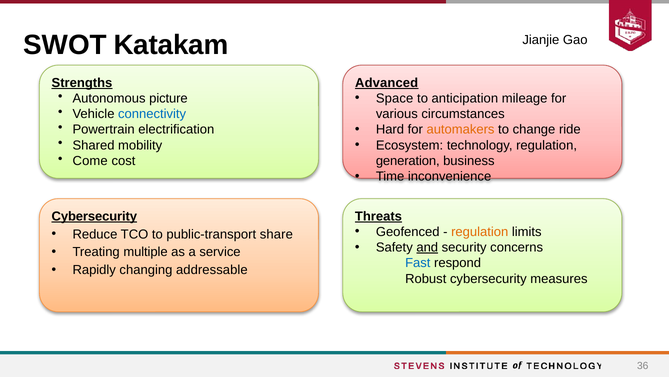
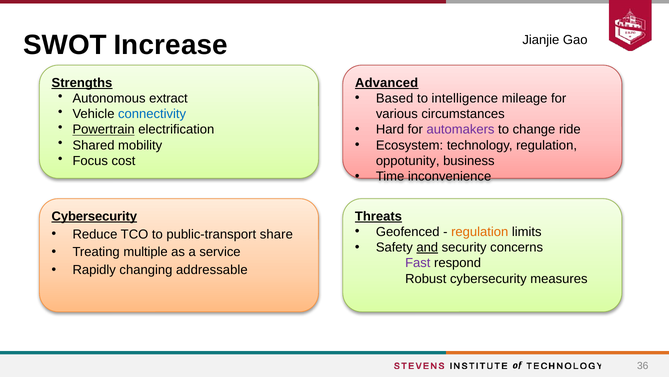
Katakam: Katakam -> Increase (171, 45)
picture: picture -> extract (168, 98)
Space: Space -> Based (395, 98)
anticipation: anticipation -> intelligence (465, 98)
Powertrain underline: none -> present (104, 129)
automakers colour: orange -> purple (461, 129)
Come: Come -> Focus (90, 161)
generation: generation -> oppotunity (408, 161)
Fast colour: blue -> purple (418, 263)
